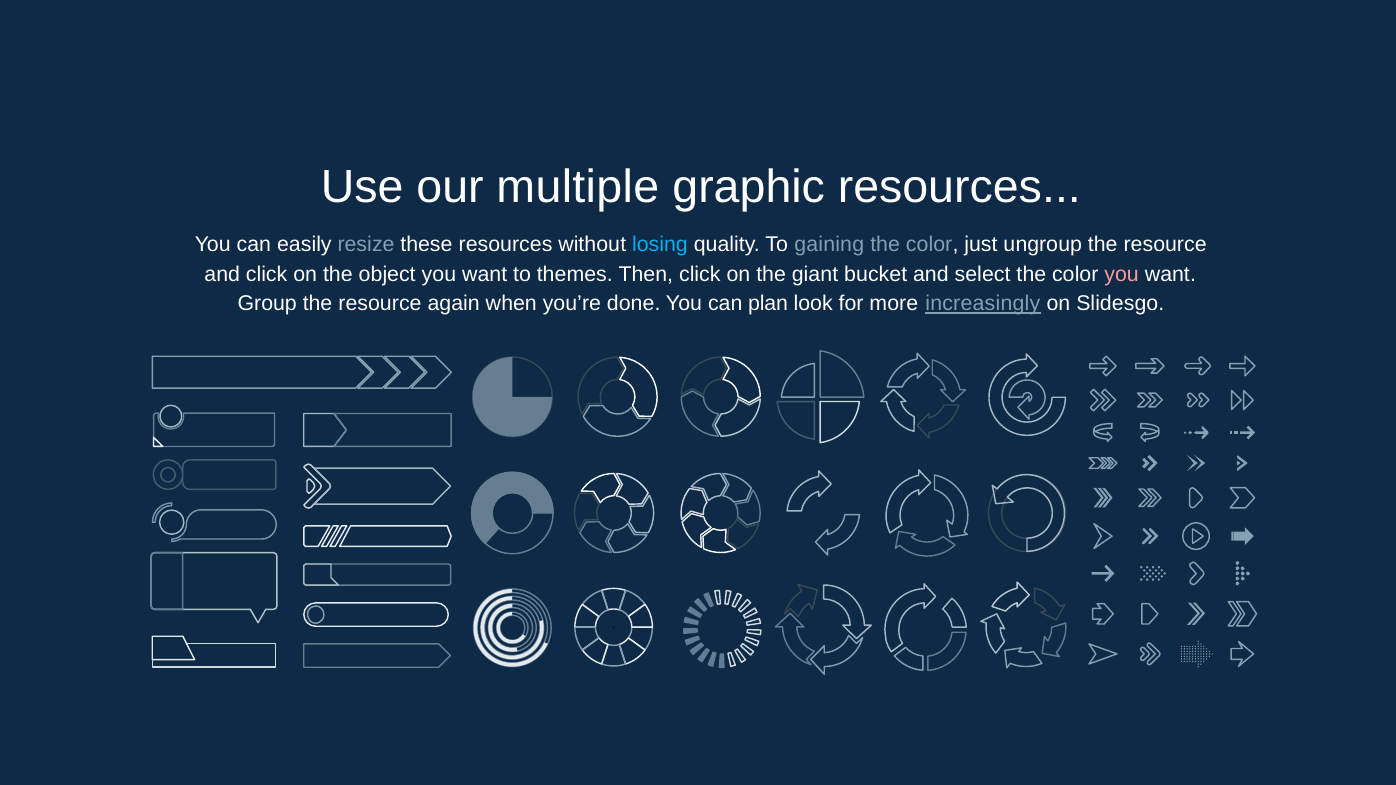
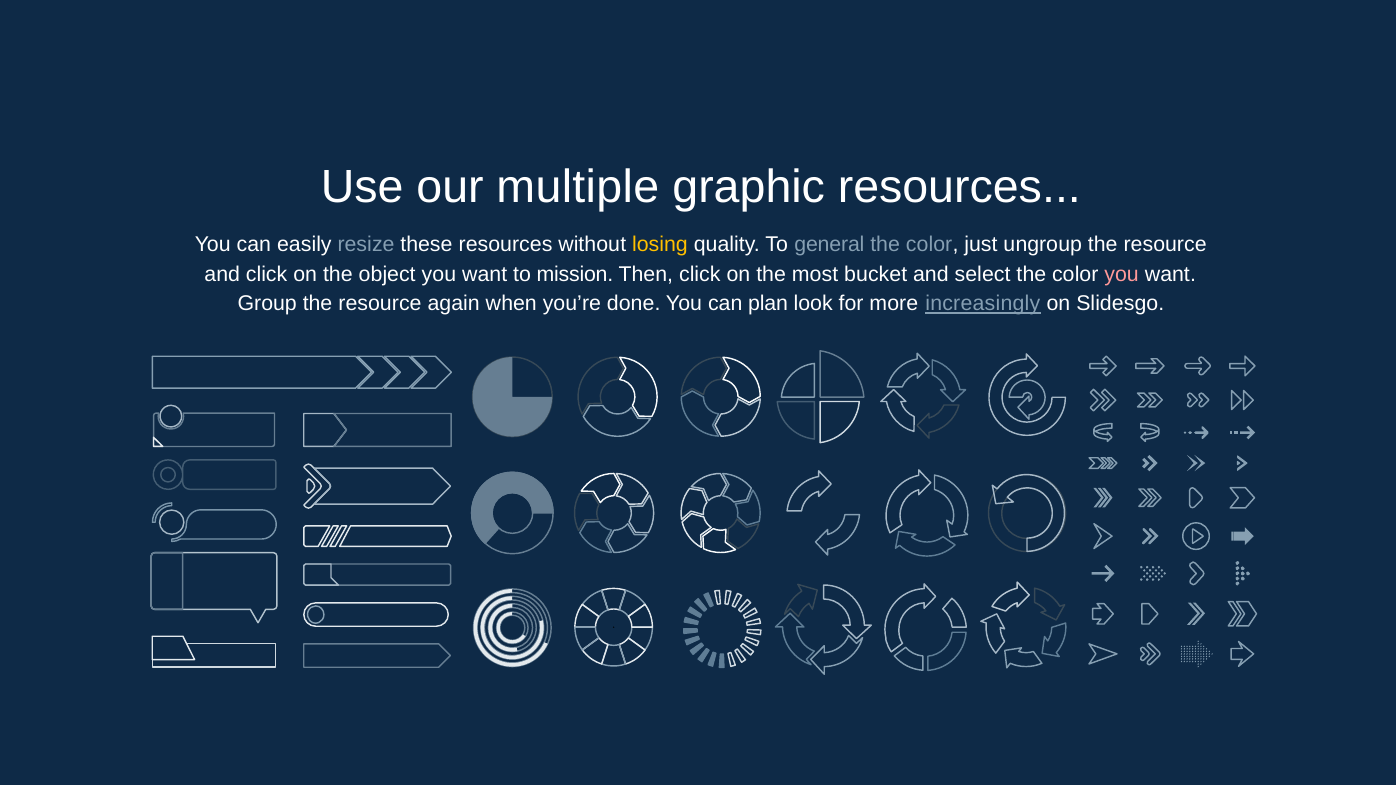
losing colour: light blue -> yellow (660, 245)
gaining: gaining -> general (829, 245)
themes: themes -> mission (575, 274)
giant: giant -> most (815, 274)
